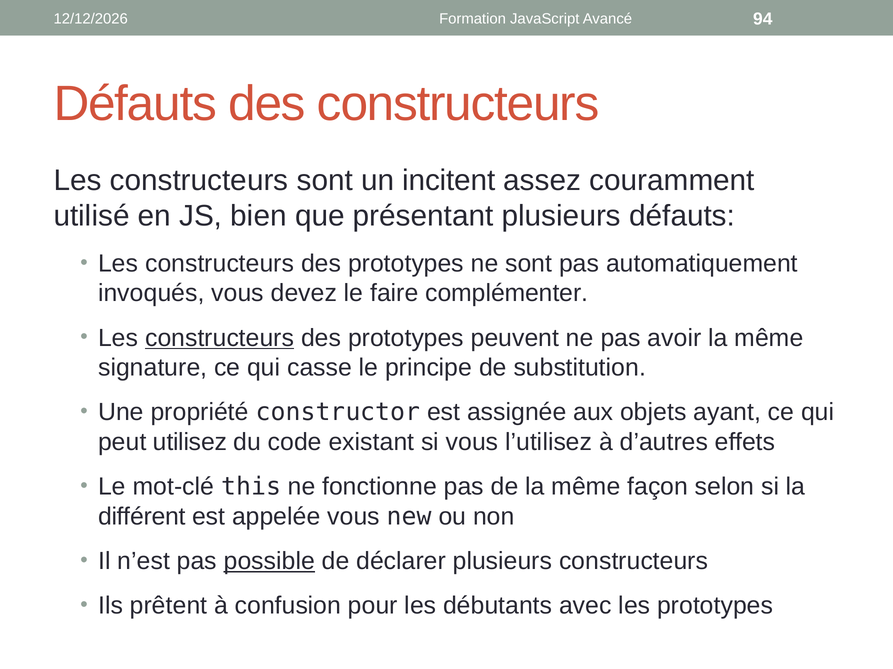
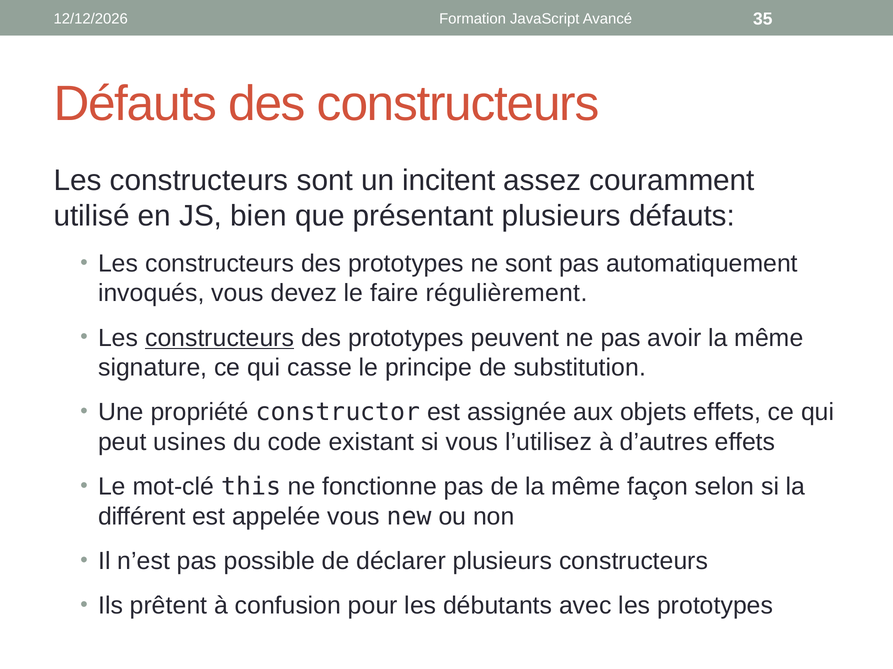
94: 94 -> 35 (763, 19)
complémenter: complémenter -> régulièrement (507, 294)
objets ayant: ayant -> effets (727, 413)
utilisez: utilisez -> usines (190, 443)
possible underline: present -> none (269, 562)
